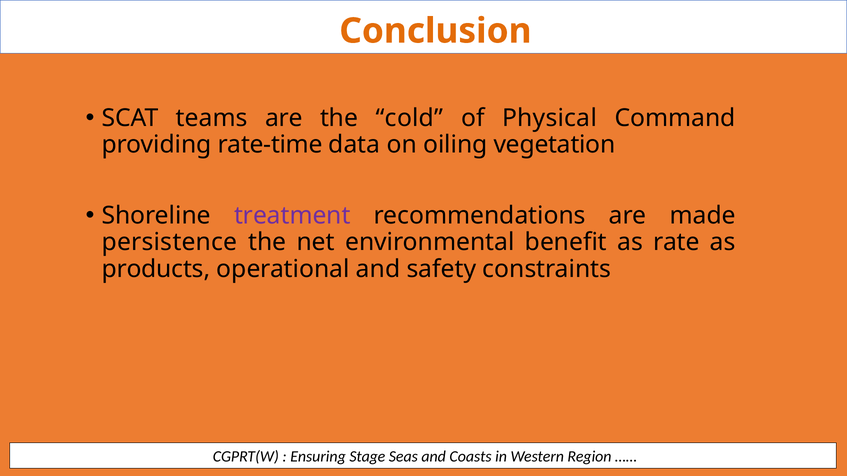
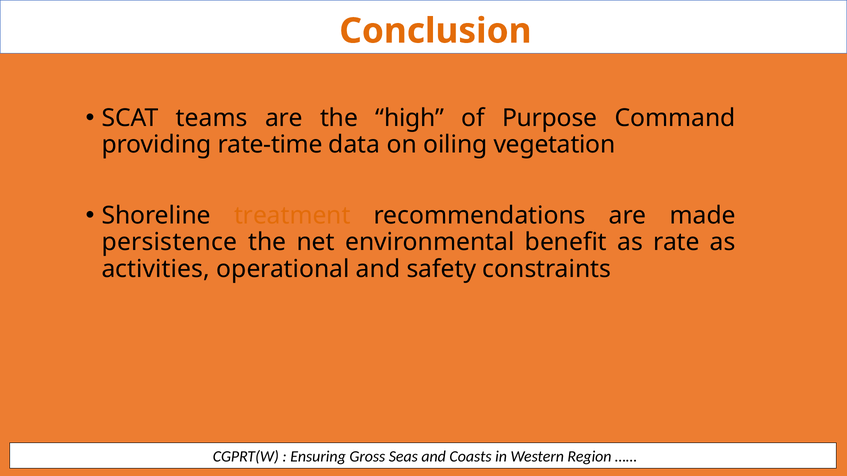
cold: cold -> high (410, 118)
Physical: Physical -> Purpose (550, 118)
treatment colour: purple -> orange (292, 216)
products: products -> activities (156, 269)
Stage: Stage -> Gross (367, 457)
